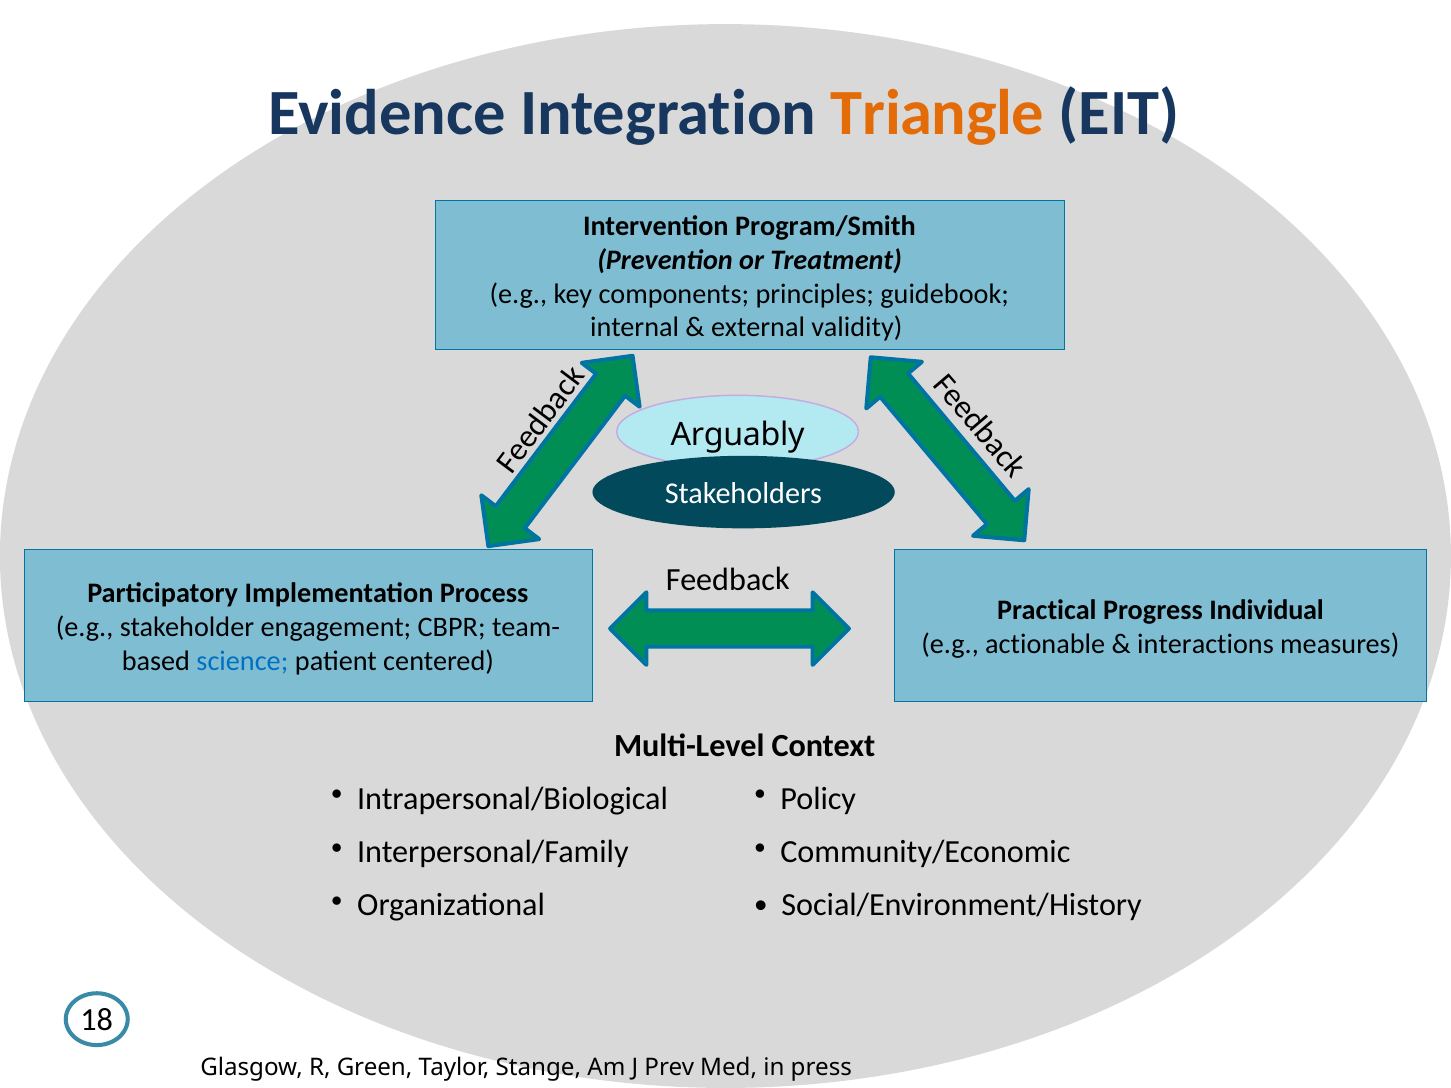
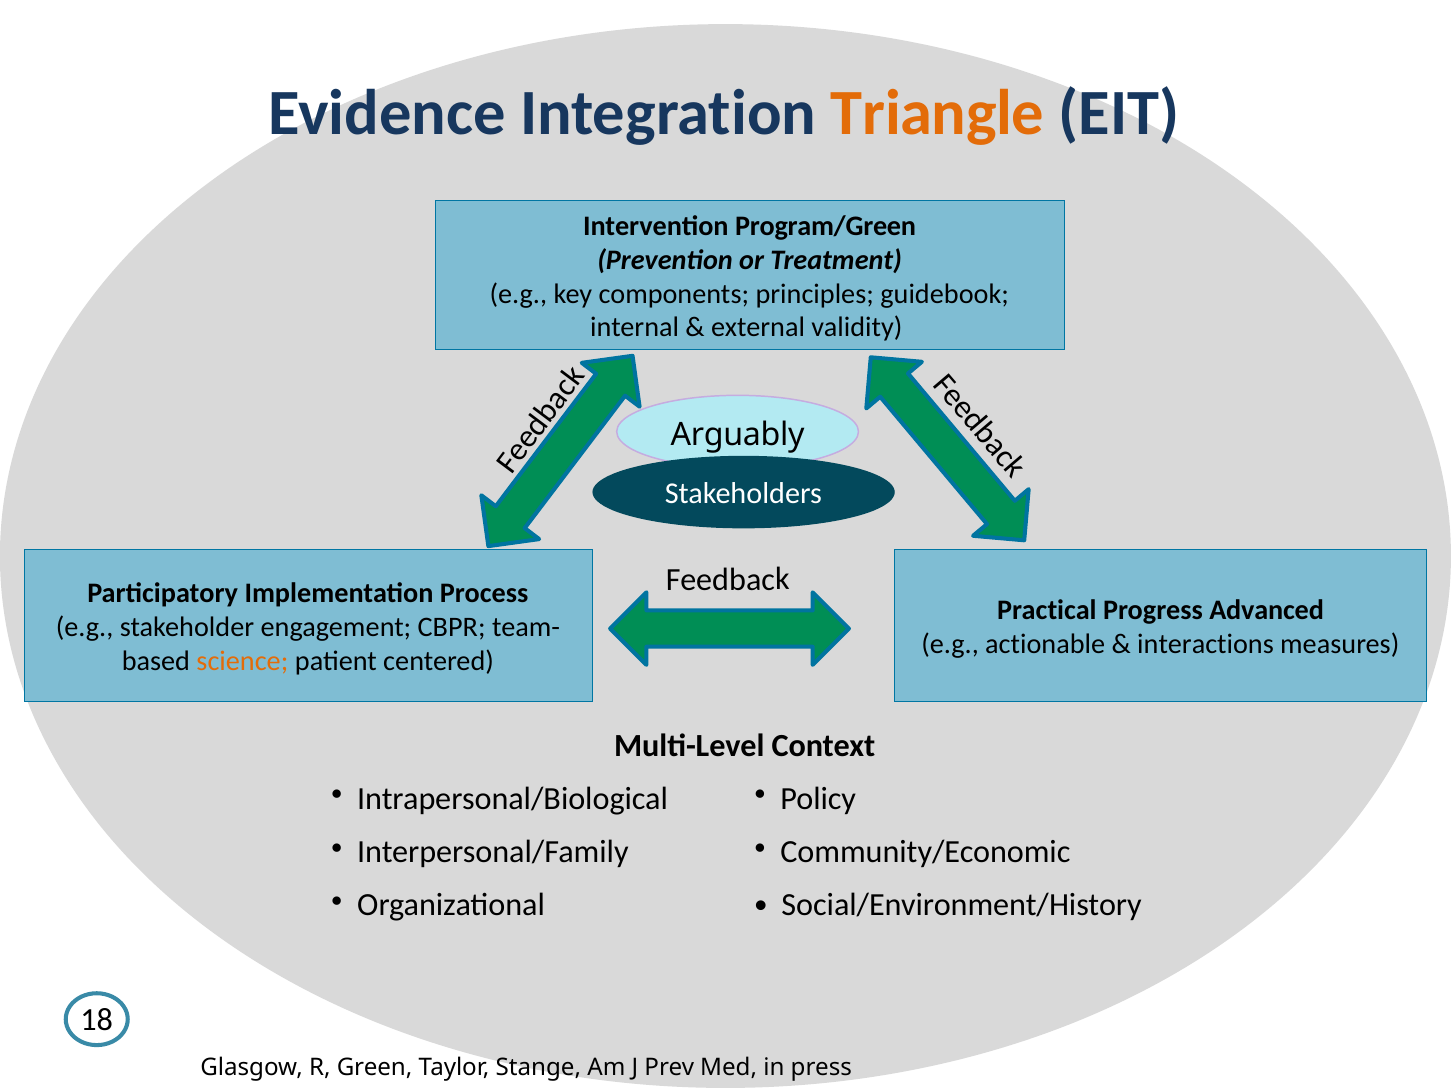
Program/Smith: Program/Smith -> Program/Green (826, 226)
Individual: Individual -> Advanced (1267, 611)
science colour: blue -> orange (242, 661)
